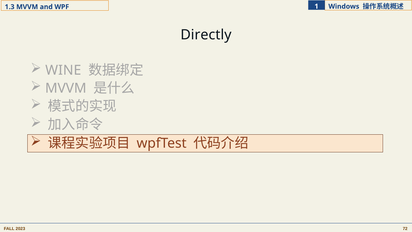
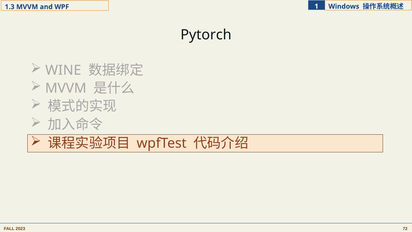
Directly: Directly -> Pytorch (206, 35)
